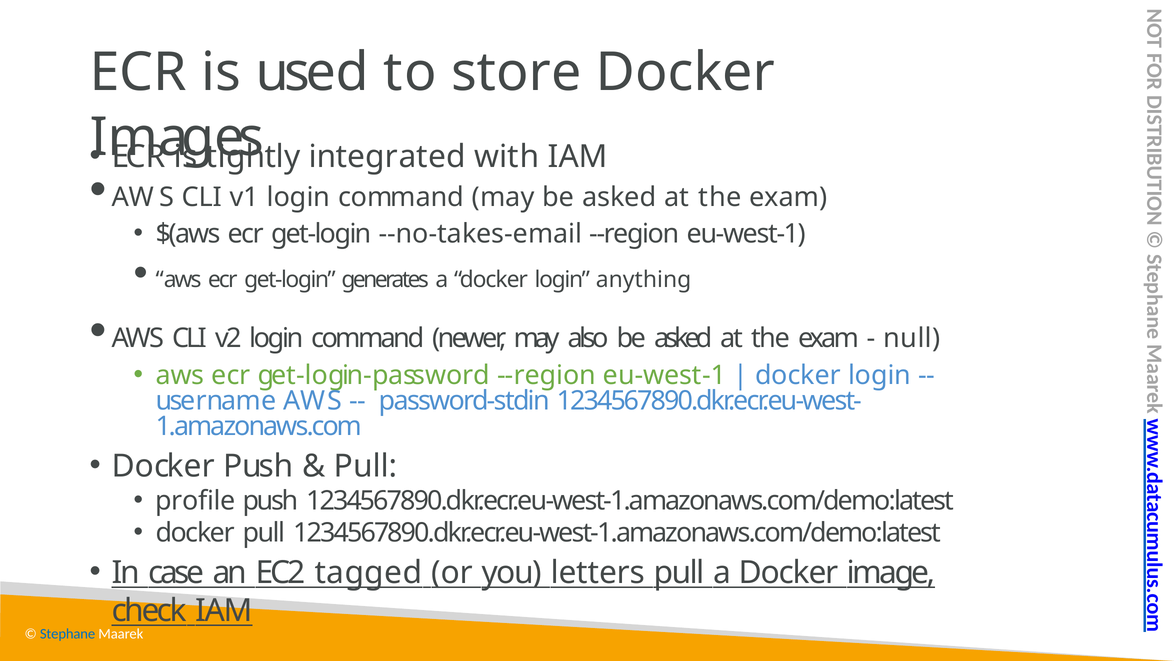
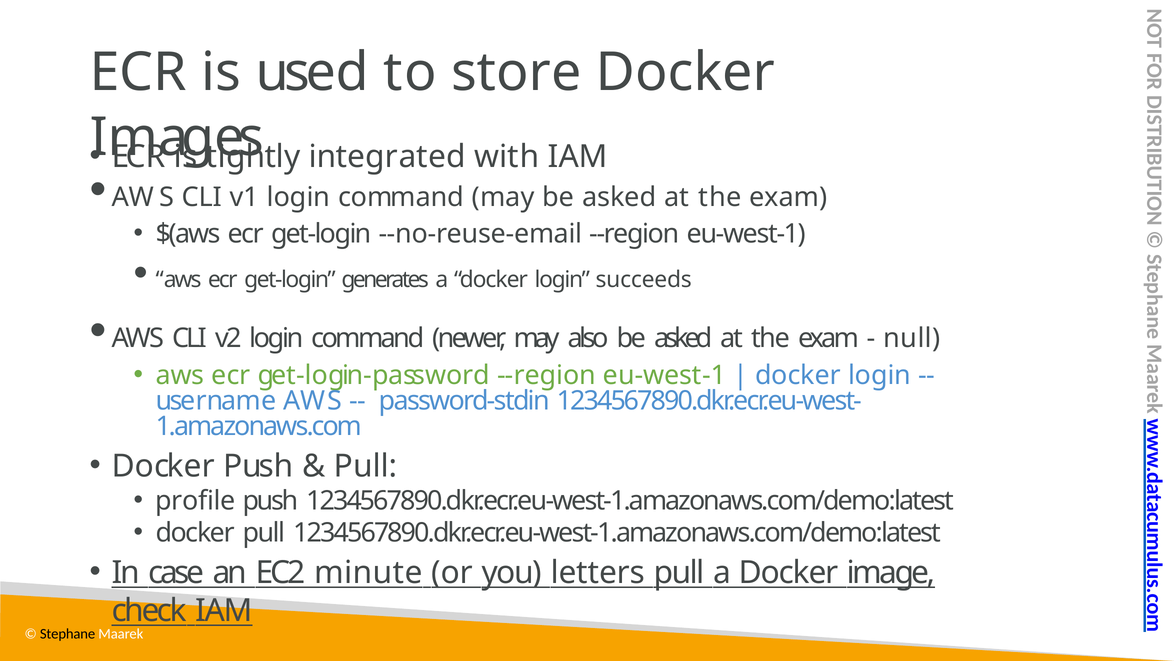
--no-takes-email: --no-takes-email -> --no-reuse-email (480, 234)
anything: anything -> succeeds (644, 280)
tagged: tagged -> minute (368, 572)
Stephane colour: blue -> black (68, 633)
